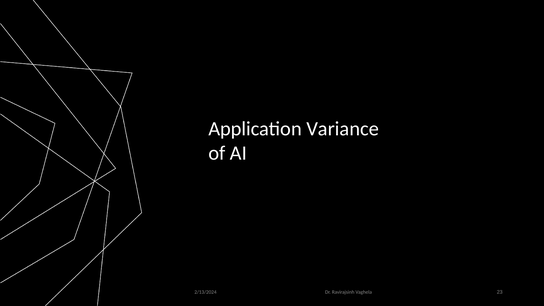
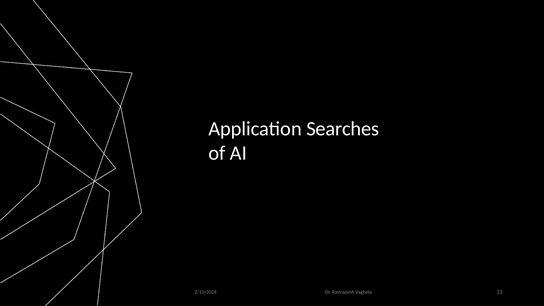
Variance: Variance -> Searches (343, 129)
